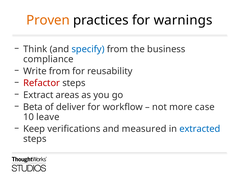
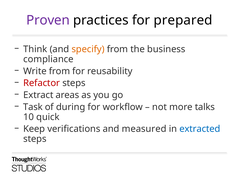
Proven colour: orange -> purple (48, 20)
warnings: warnings -> prepared (183, 20)
specify colour: blue -> orange (88, 49)
Beta: Beta -> Task (33, 107)
deliver: deliver -> during (71, 107)
case: case -> talks (205, 107)
leave: leave -> quick (48, 117)
